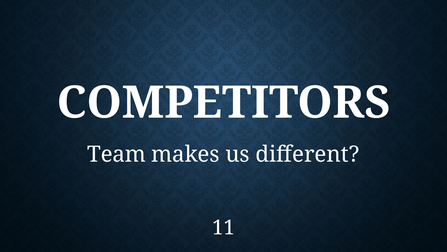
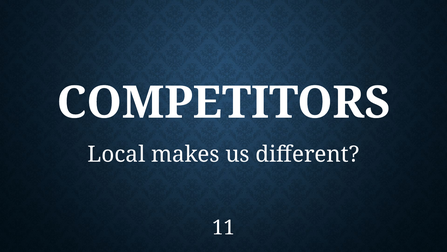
Team: Team -> Local (116, 154)
